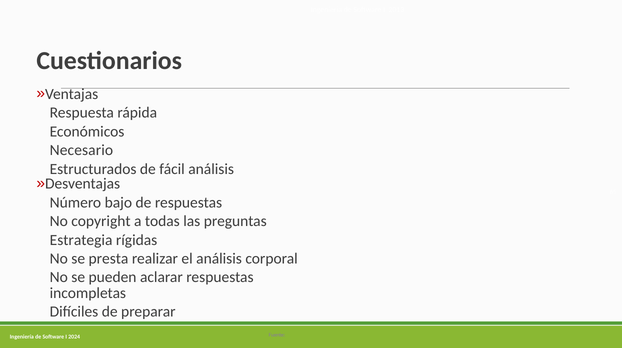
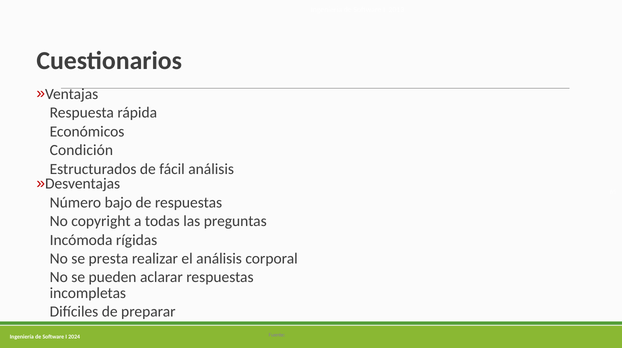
Necesario: Necesario -> Condición (81, 150)
Estrategia: Estrategia -> Incómoda (81, 240)
